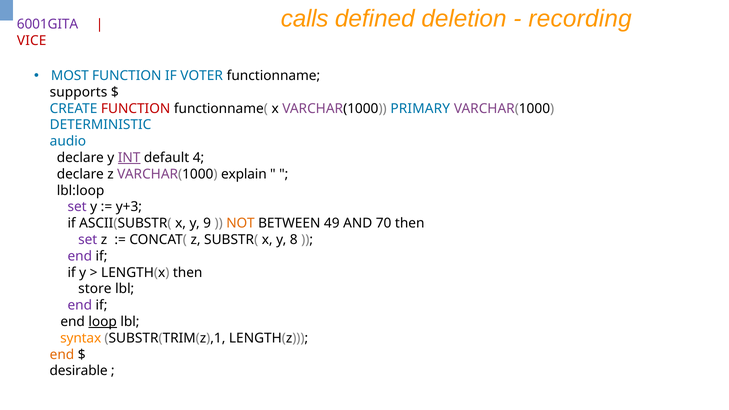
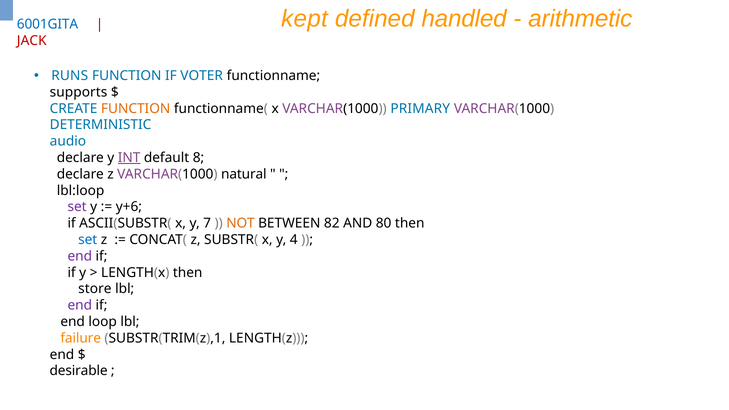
calls: calls -> kept (304, 19)
deletion: deletion -> handled (464, 19)
recording: recording -> arithmetic (580, 19)
6001GITA colour: purple -> blue (47, 24)
VICE: VICE -> JACK (32, 41)
MOST: MOST -> RUNS (70, 76)
FUNCTION colour: red -> orange (136, 109)
4: 4 -> 8 (199, 158)
explain: explain -> natural (244, 174)
y+3: y+3 -> y+6 (129, 207)
9: 9 -> 7 (207, 223)
49: 49 -> 82 (332, 223)
70: 70 -> 80 (384, 223)
set colour: purple -> blue (88, 240)
8: 8 -> 4 (294, 240)
loop underline: present -> none (103, 322)
syntax: syntax -> failure (81, 338)
end colour: orange -> black (62, 355)
